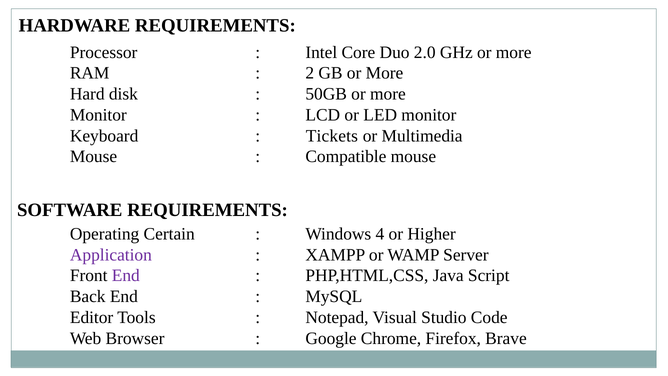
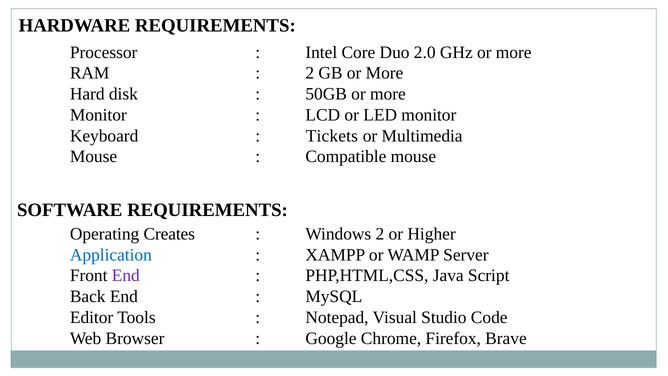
Certain: Certain -> Creates (169, 234)
Windows 4: 4 -> 2 (380, 234)
Application colour: purple -> blue (111, 255)
